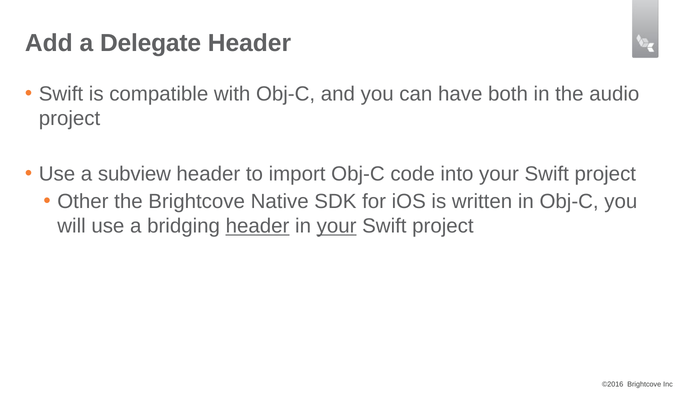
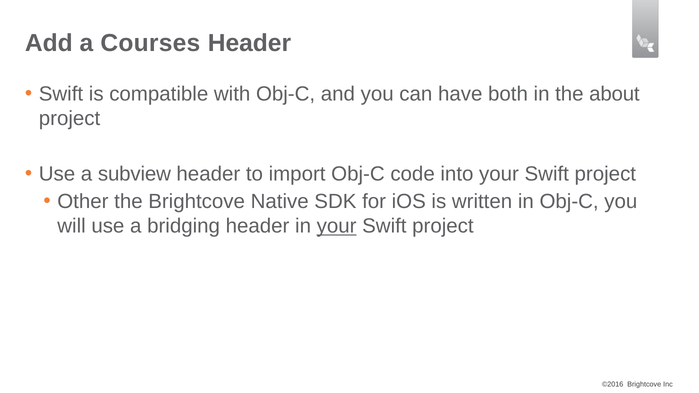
Delegate: Delegate -> Courses (150, 43)
audio: audio -> about (614, 94)
header underline: present -> none (258, 226)
